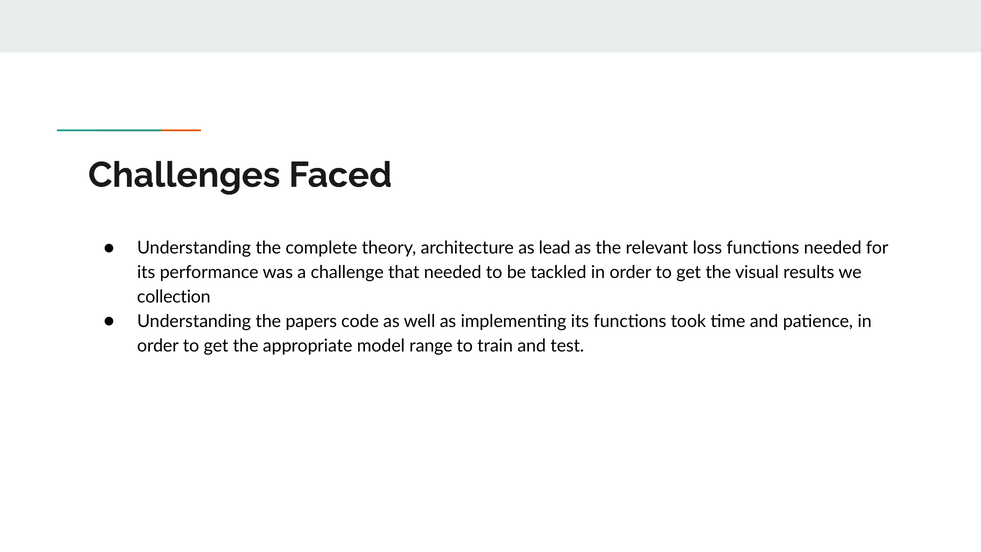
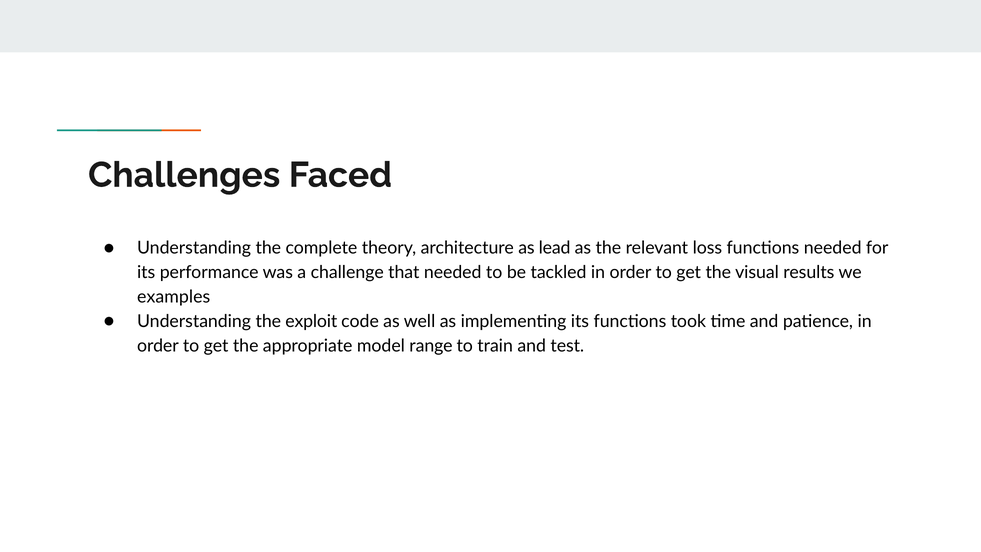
collection: collection -> examples (174, 297)
papers: papers -> exploit (311, 321)
